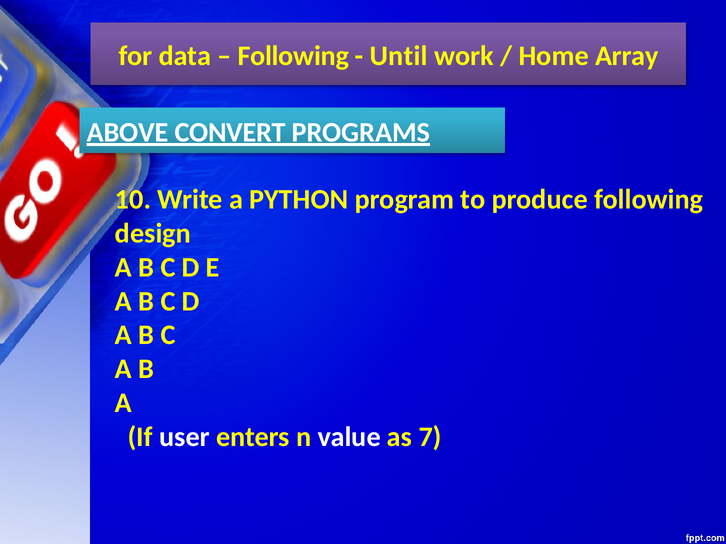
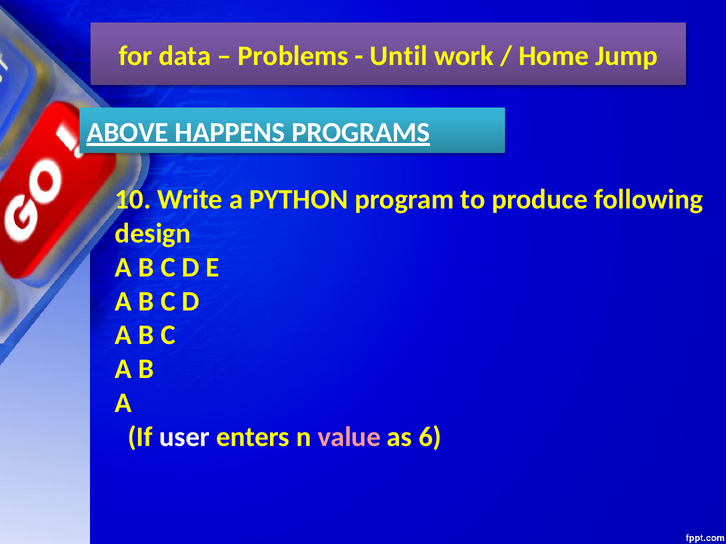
Following: Following -> Problems (293, 56)
Array: Array -> Jump (627, 56)
CONVERT: CONVERT -> HAPPENS (230, 132)
value colour: white -> pink (349, 437)
7: 7 -> 6 (430, 437)
